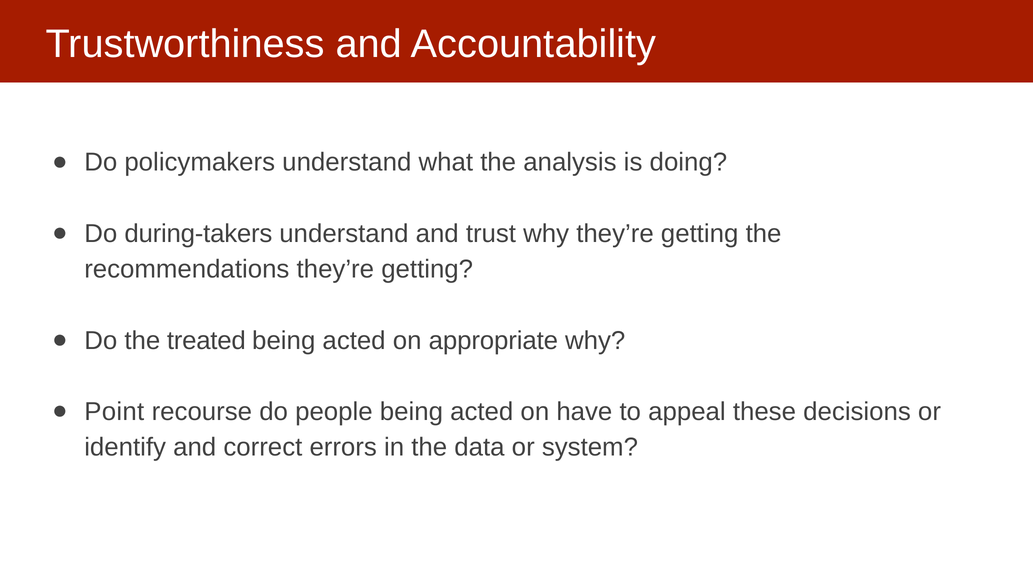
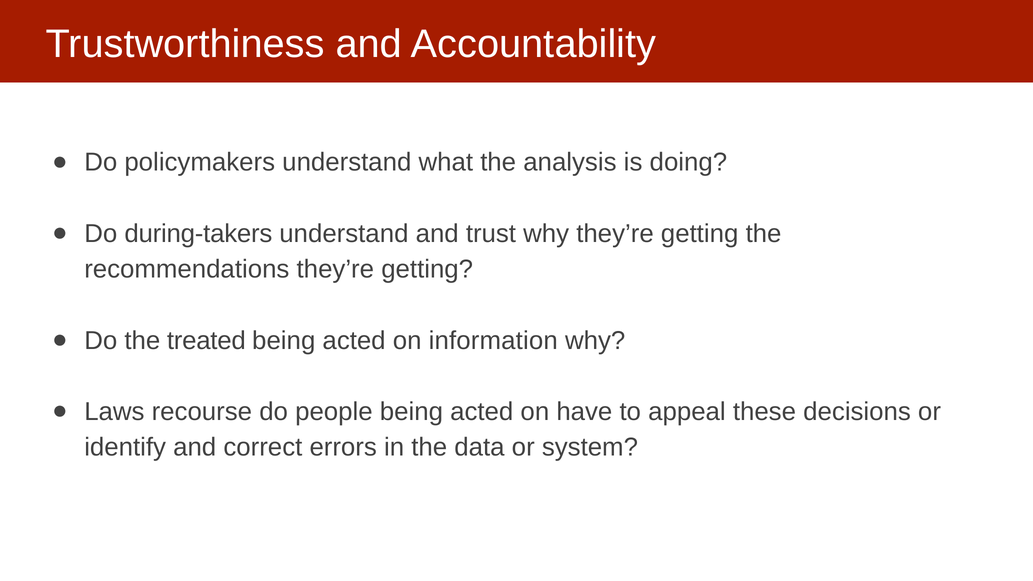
appropriate: appropriate -> information (493, 341)
Point: Point -> Laws (114, 412)
